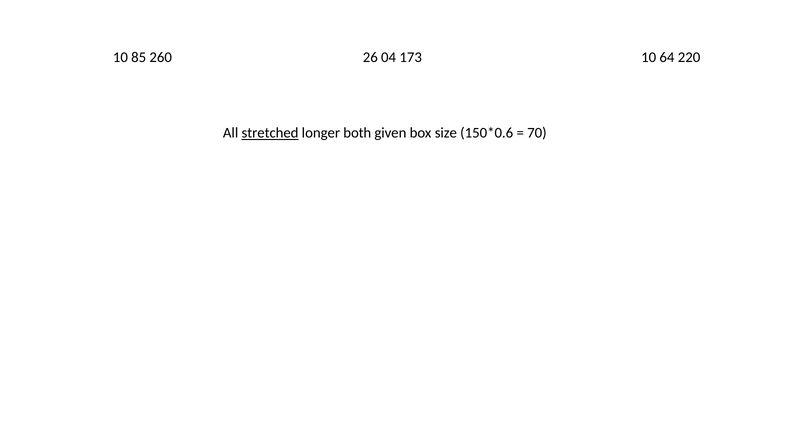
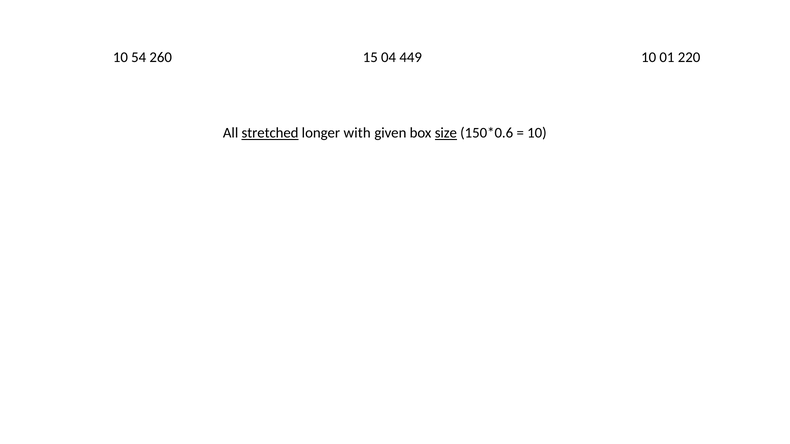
85: 85 -> 54 (139, 58)
26: 26 -> 15 (370, 58)
173: 173 -> 449 (411, 58)
64: 64 -> 01 (667, 58)
both: both -> with (357, 133)
size underline: none -> present (446, 133)
70: 70 -> 10 (537, 133)
